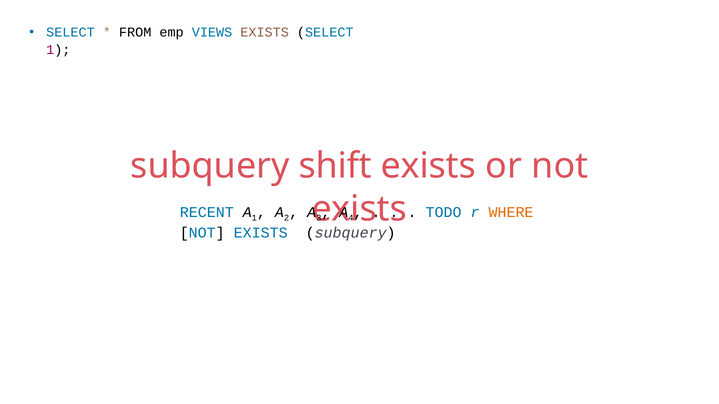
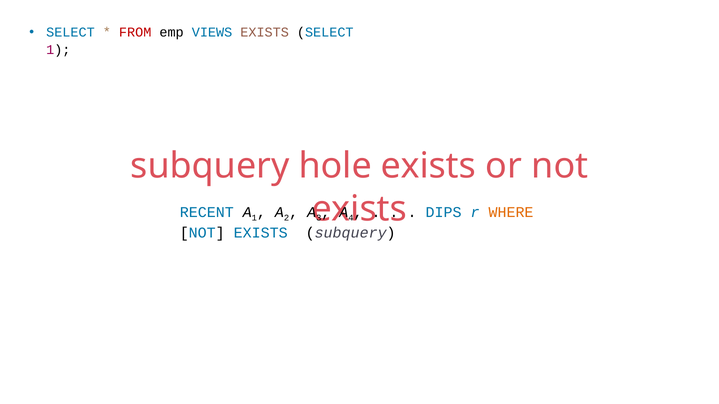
FROM colour: black -> red (135, 32)
shift: shift -> hole (335, 166)
TODO: TODO -> DIPS (444, 213)
